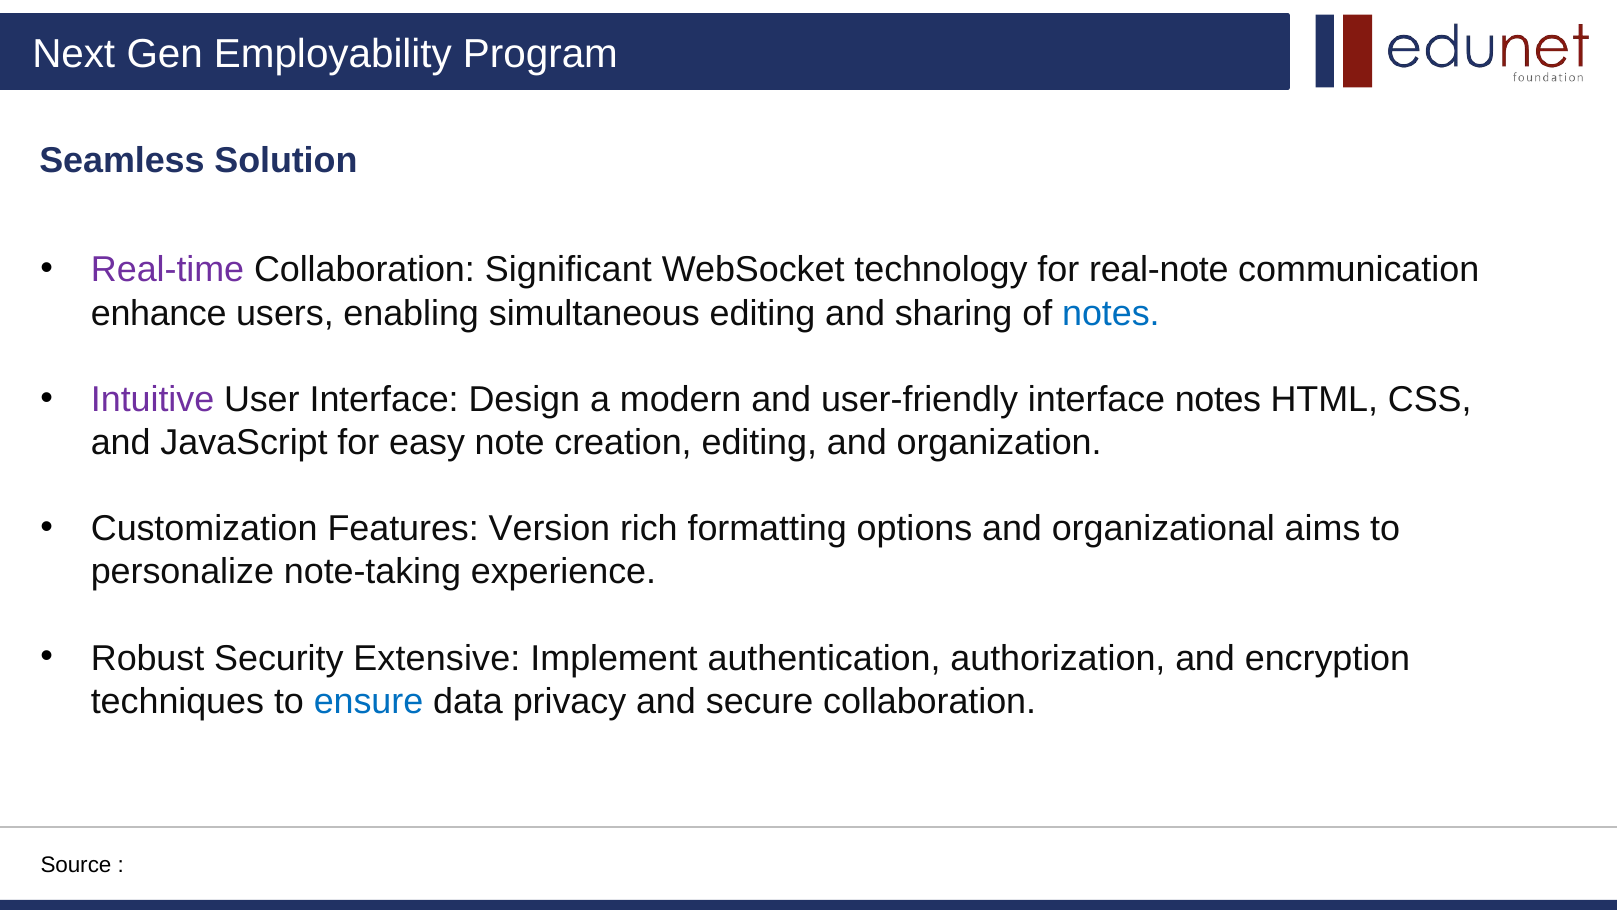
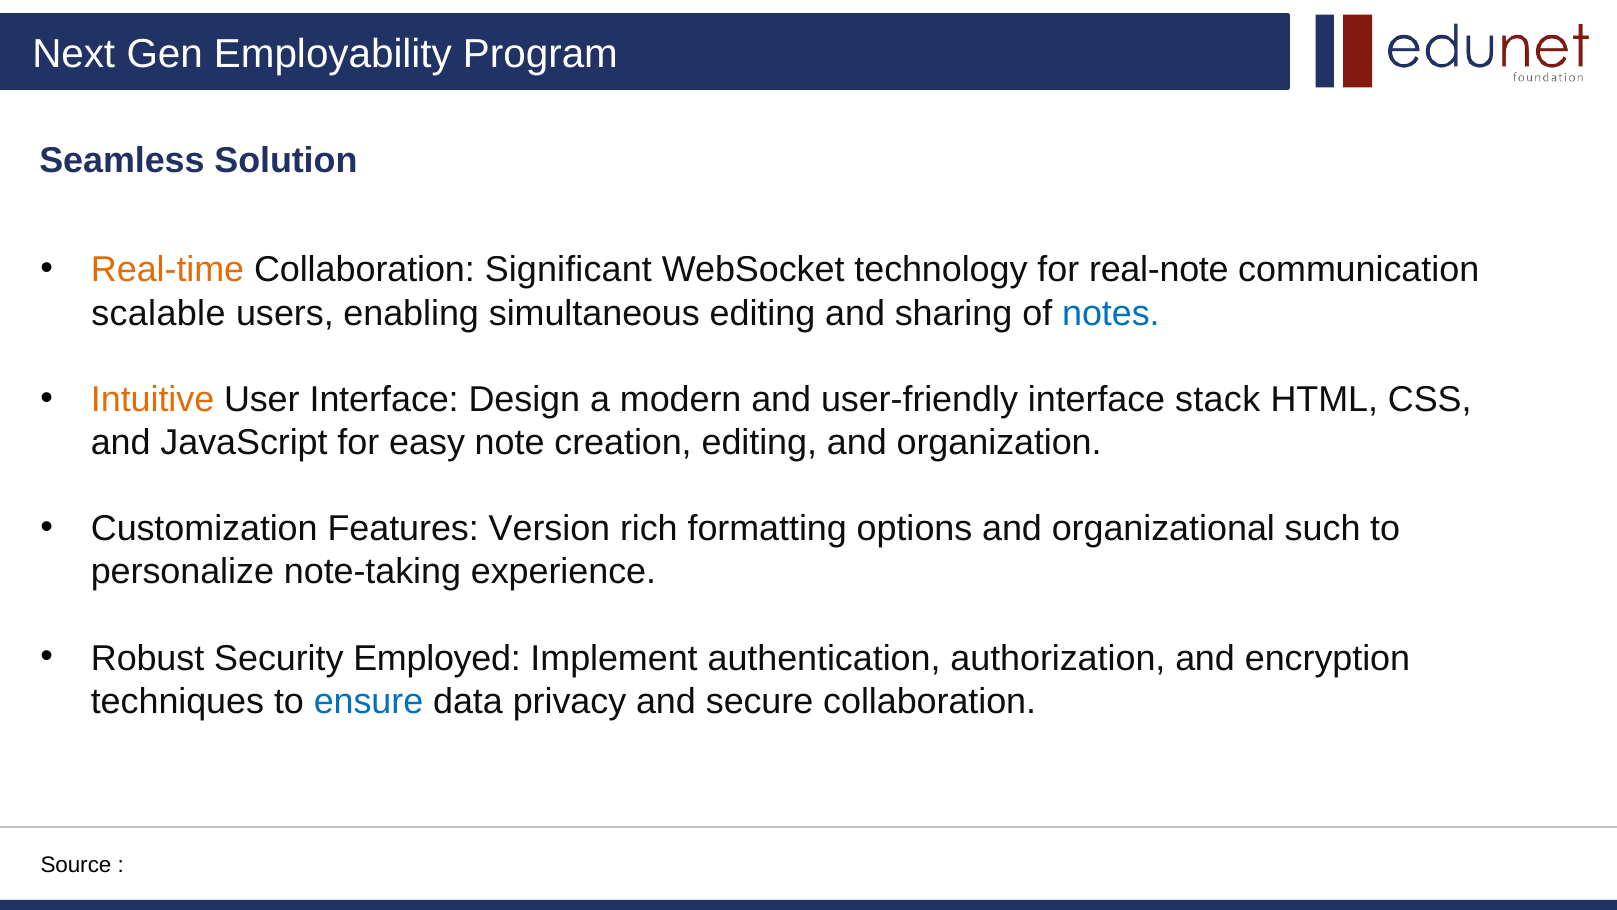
Real-time colour: purple -> orange (168, 270)
enhance: enhance -> scalable (158, 313)
Intuitive colour: purple -> orange (153, 399)
interface notes: notes -> stack (1218, 399)
aims: aims -> such (1323, 529)
Extensive: Extensive -> Employed (437, 658)
